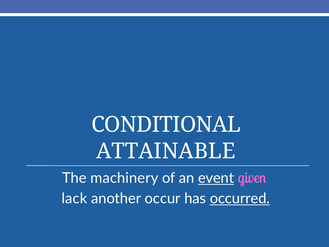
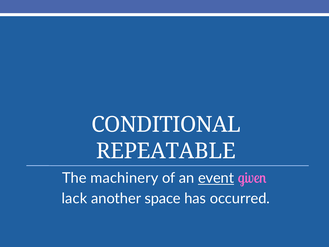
ATTAINABLE: ATTAINABLE -> REPEATABLE (166, 151)
occur: occur -> space (163, 198)
occurred underline: present -> none (240, 198)
